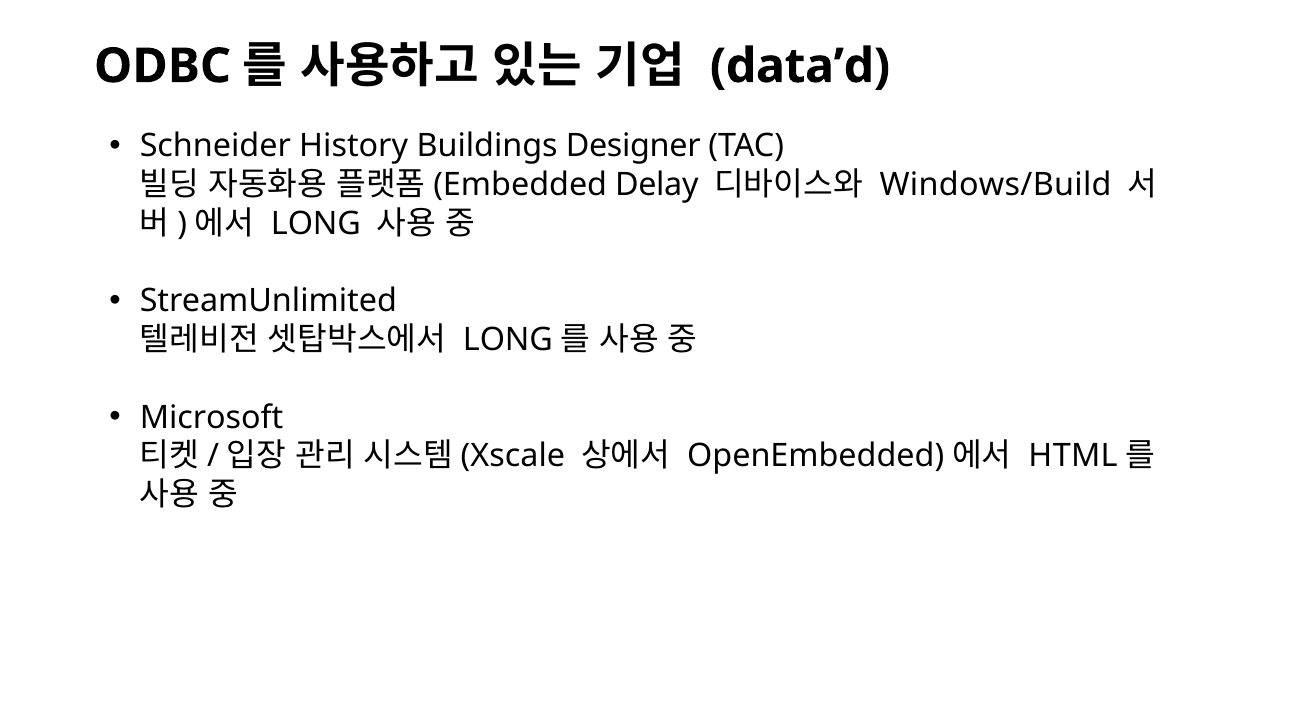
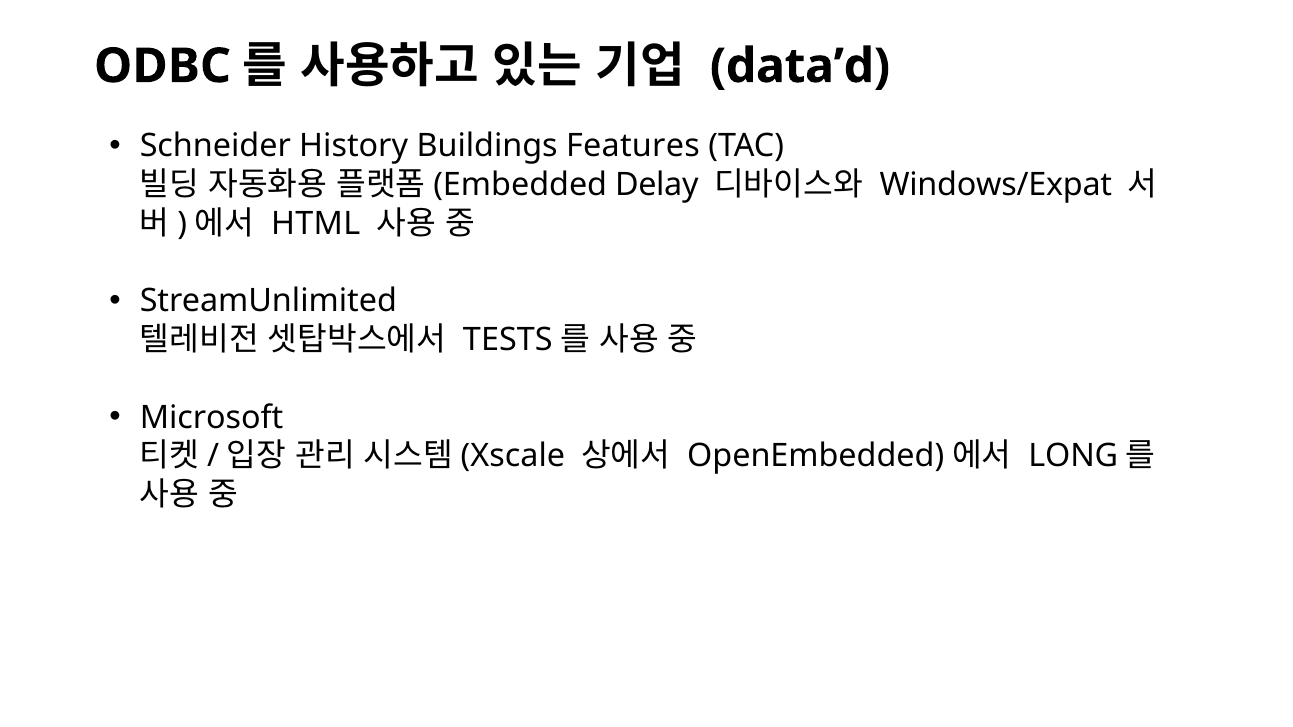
Designer: Designer -> Features (633, 146)
Windows/Build: Windows/Build -> Windows/Expat (996, 185)
LONG: LONG -> HTML (316, 224)
LONG: LONG -> TESTS (508, 340)
HTML: HTML -> LONG (1073, 457)
